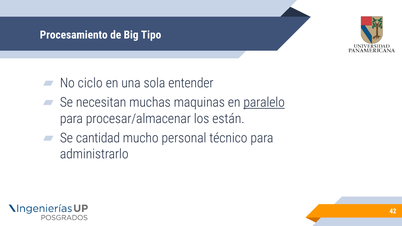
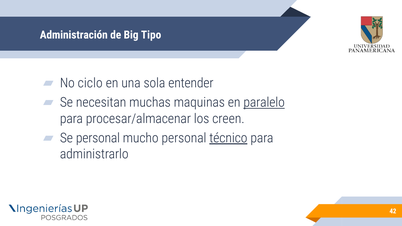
Procesamiento: Procesamiento -> Administración (74, 35)
están: están -> creen (228, 119)
Se cantidad: cantidad -> personal (98, 138)
técnico underline: none -> present (228, 138)
